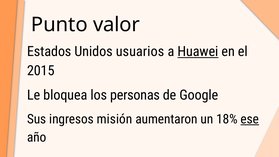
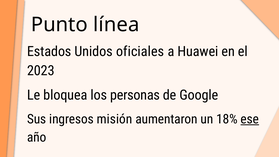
valor: valor -> línea (116, 25)
usuarios: usuarios -> oficiales (140, 52)
Huawei underline: present -> none (198, 52)
2015: 2015 -> 2023 (41, 71)
